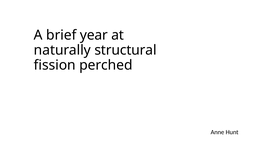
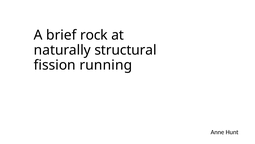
year: year -> rock (94, 35)
perched: perched -> running (106, 65)
